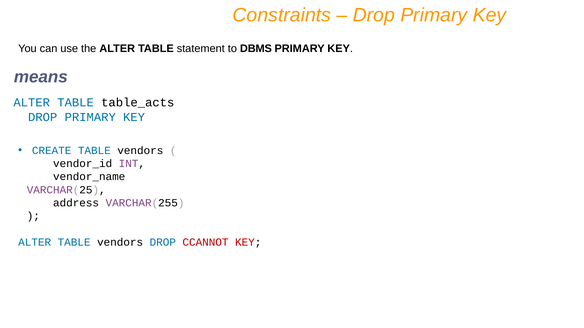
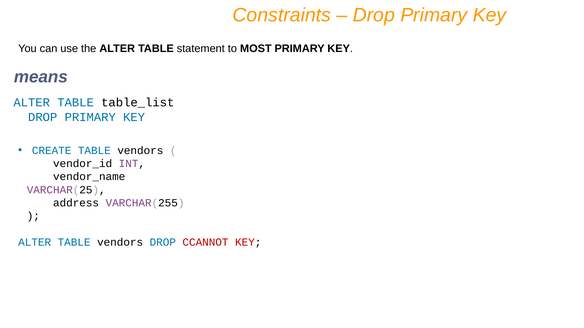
DBMS: DBMS -> MOST (256, 49)
table_acts: table_acts -> table_list (138, 103)
